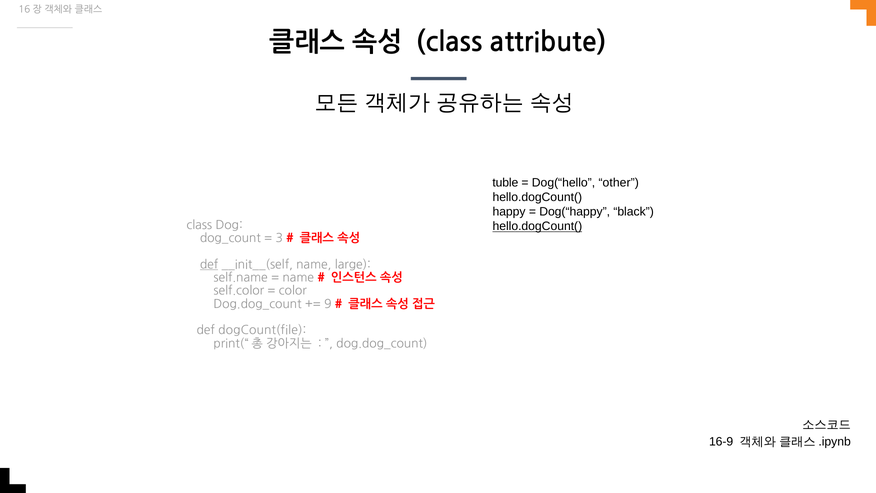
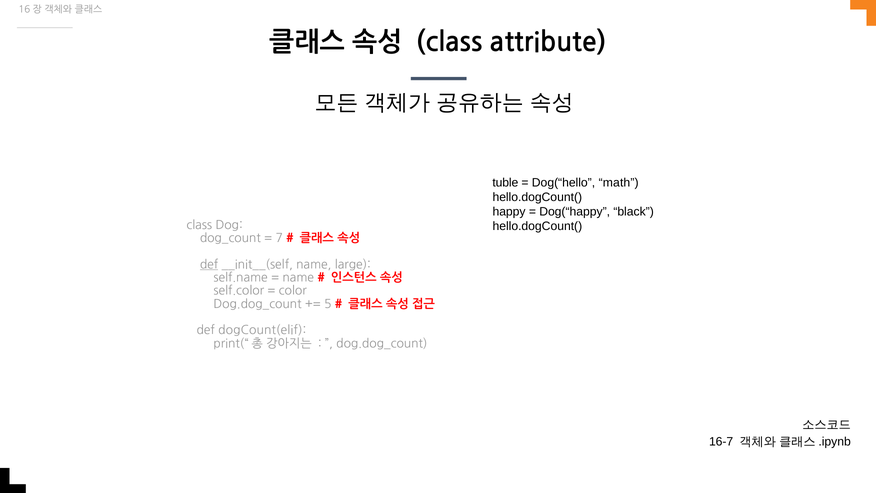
other: other -> math (619, 182)
hello.dogCount( underline: present -> none (537, 226)
3: 3 -> 7 (279, 238)
9: 9 -> 5 (328, 304)
dogCount(file: dogCount(file -> dogCount(elif (262, 330)
16-9: 16-9 -> 16-7 (721, 442)
